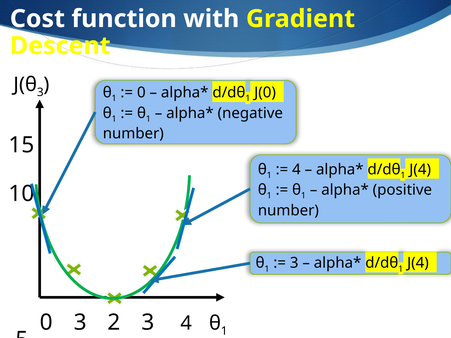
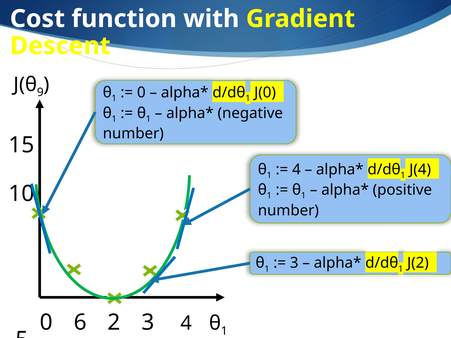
3: 3 -> 9 (40, 93)
J(4: J(4 -> J(2 (418, 263)
0 3: 3 -> 6 (80, 322)
